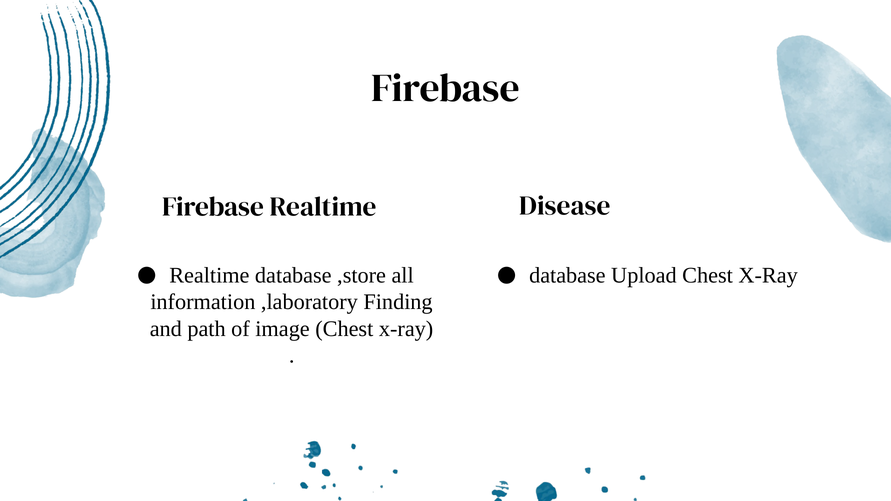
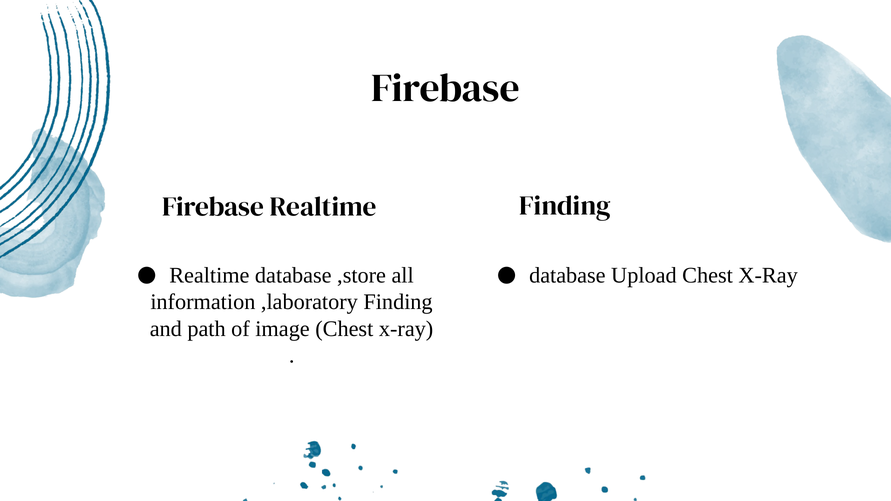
Realtime Disease: Disease -> Finding (565, 206)
